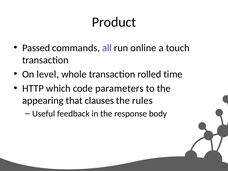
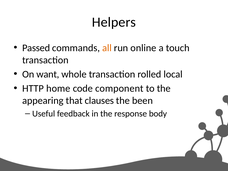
Product: Product -> Helpers (114, 22)
all colour: purple -> orange (107, 48)
level: level -> want (48, 74)
time: time -> local (173, 74)
which: which -> home (58, 88)
parameters: parameters -> component (119, 88)
rules: rules -> been (142, 101)
